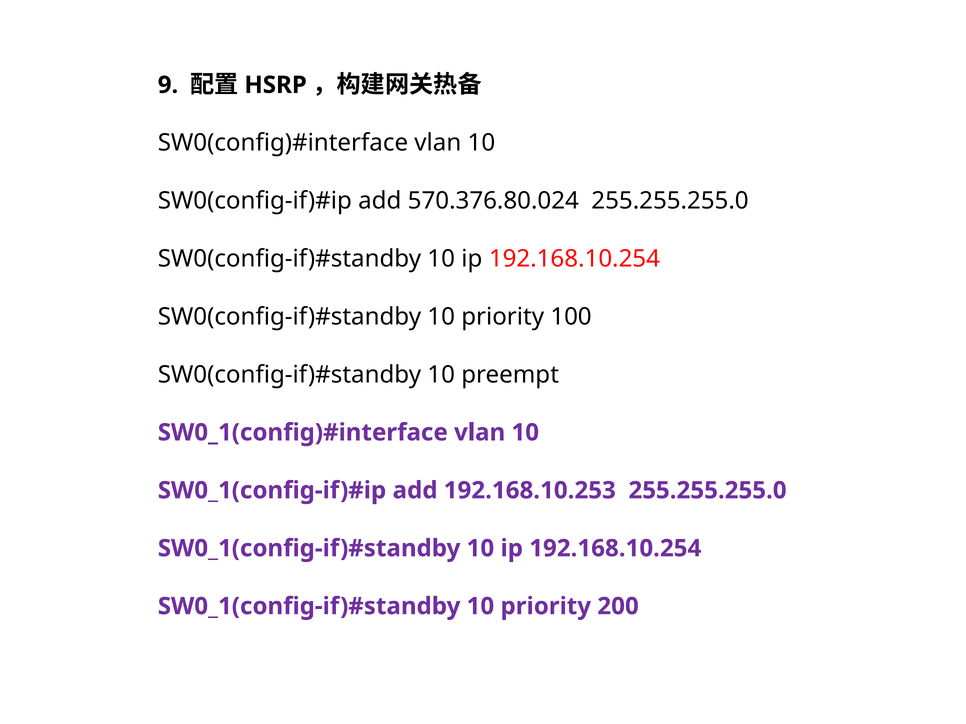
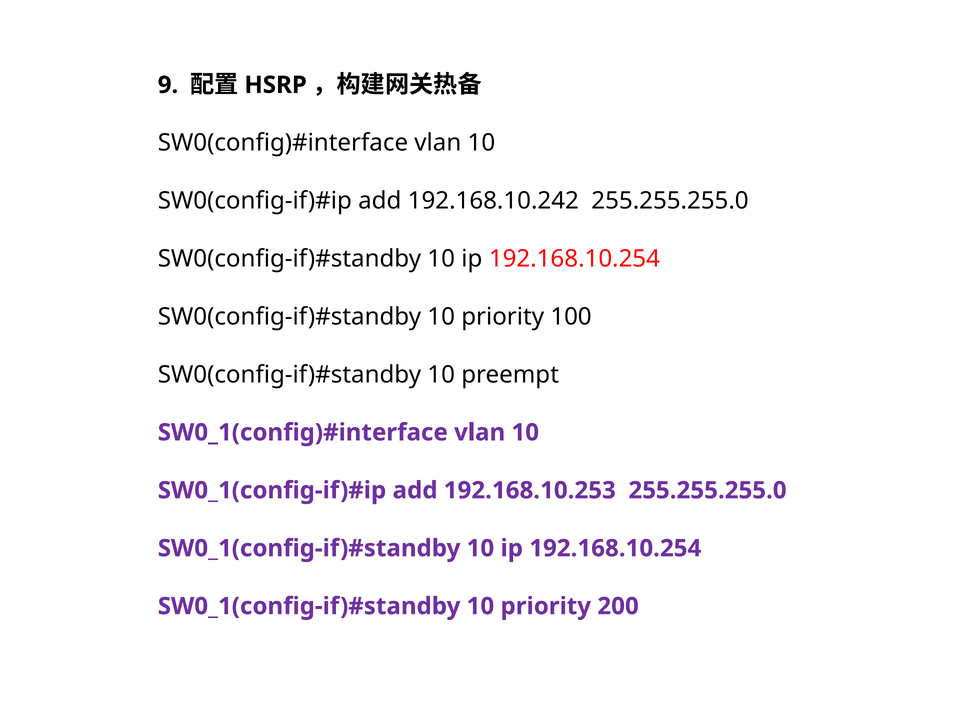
570.376.80.024: 570.376.80.024 -> 192.168.10.242 (493, 201)
